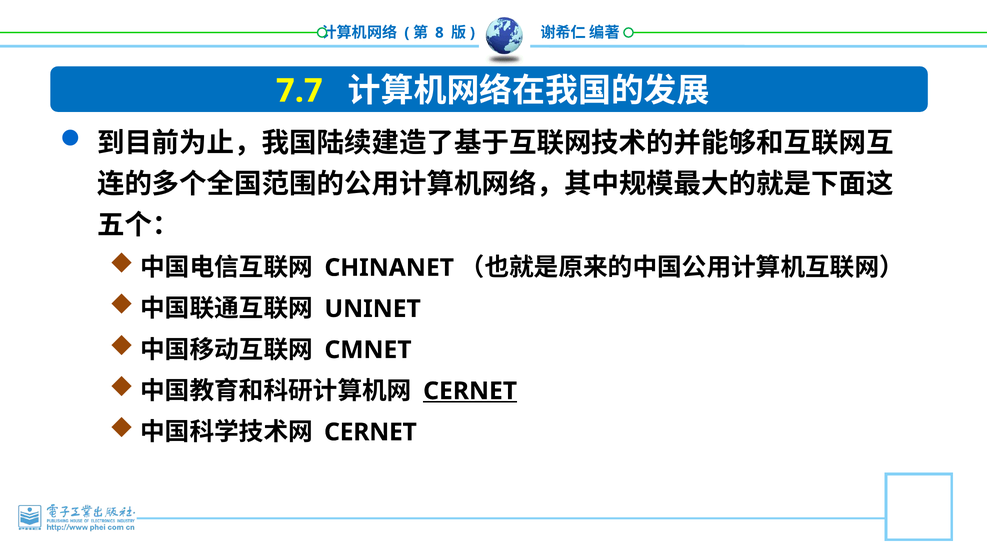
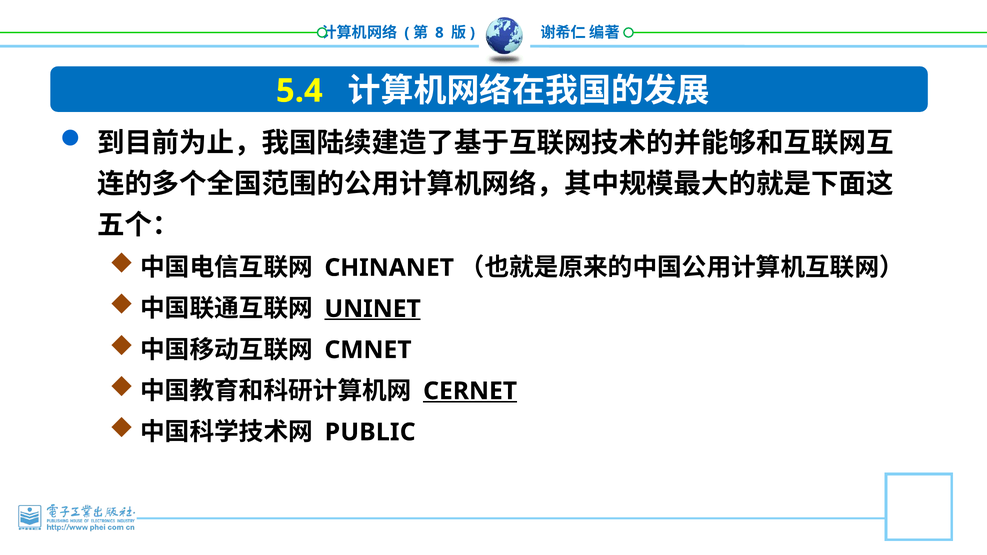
7.7: 7.7 -> 5.4 (299, 91)
UNINET underline: none -> present (373, 309)
CERNET: CERNET -> PUBLIC (370, 432)
